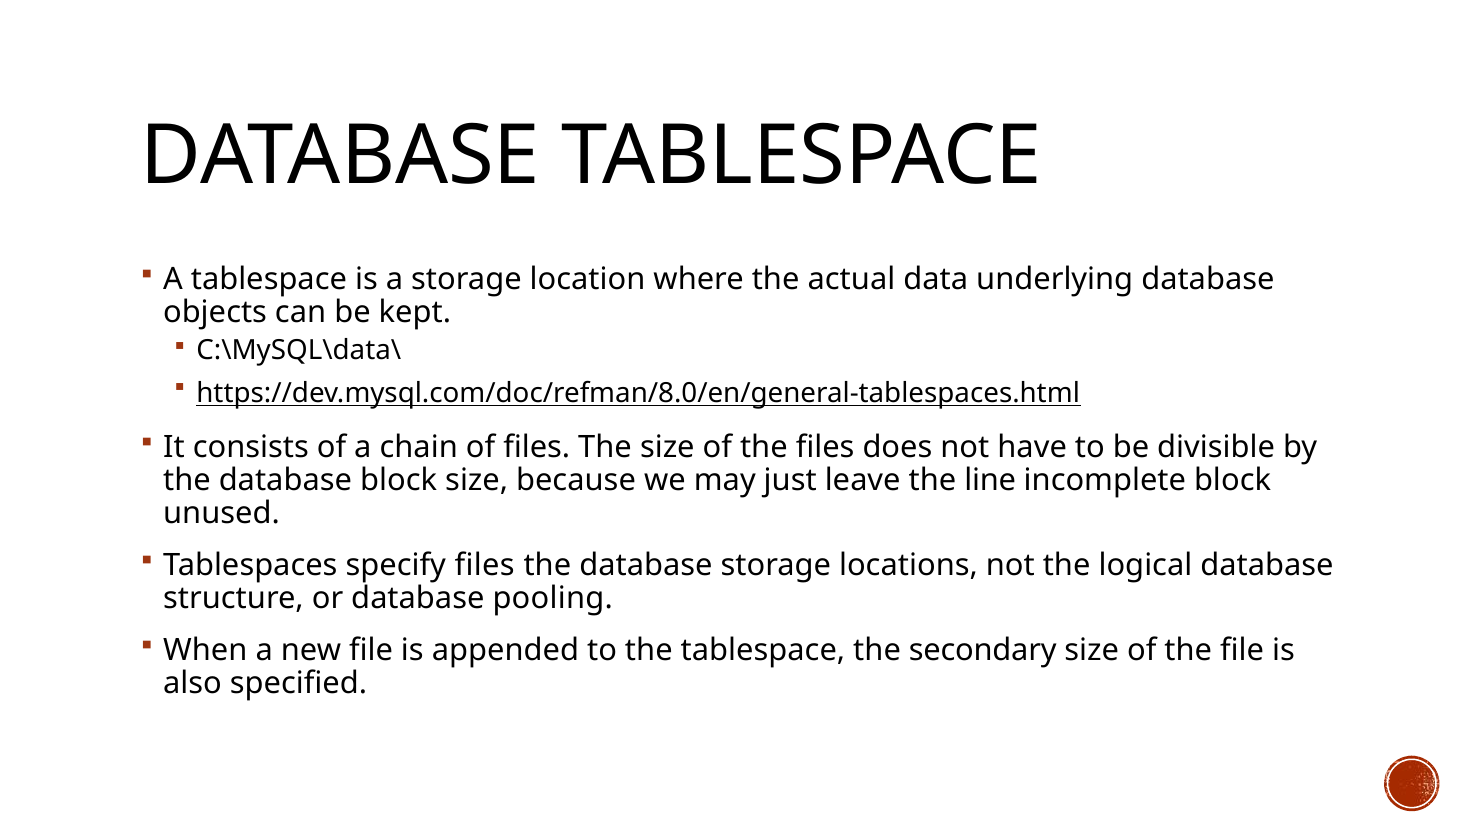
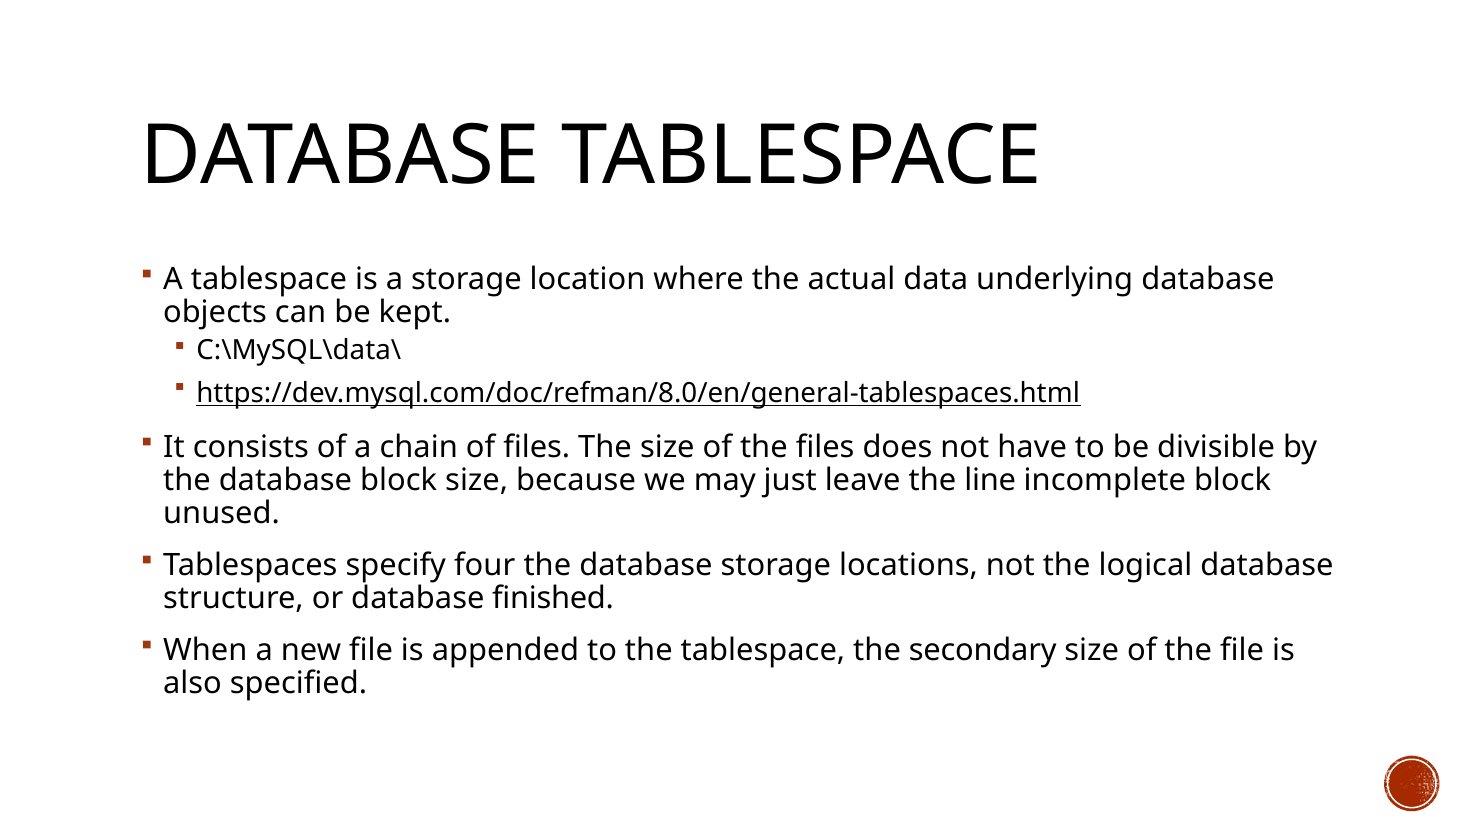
specify files: files -> four (485, 566)
pooling: pooling -> finished (553, 599)
